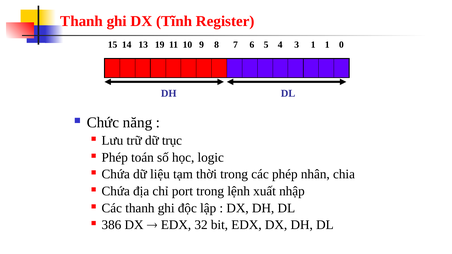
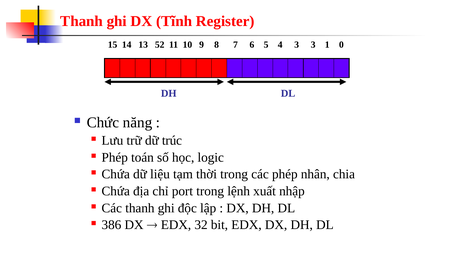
19: 19 -> 52 (160, 45)
3 1: 1 -> 3 (313, 45)
trục: trục -> trúc (172, 141)
